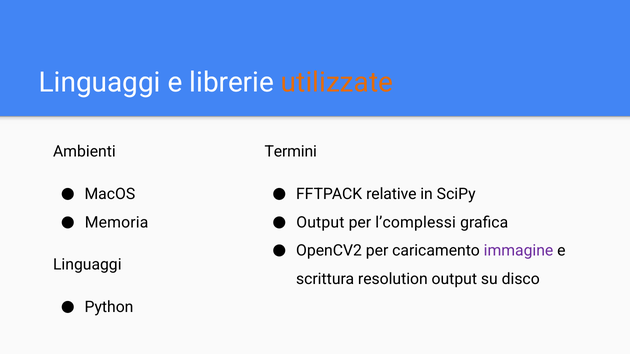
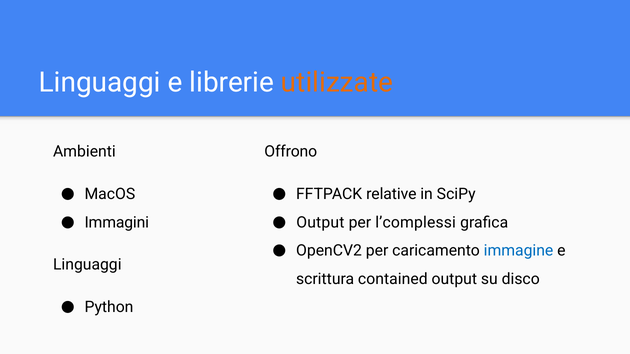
Termini: Termini -> Offrono (291, 152)
Memoria: Memoria -> Immagini (117, 223)
immagine colour: purple -> blue (519, 251)
resolution: resolution -> contained (393, 279)
